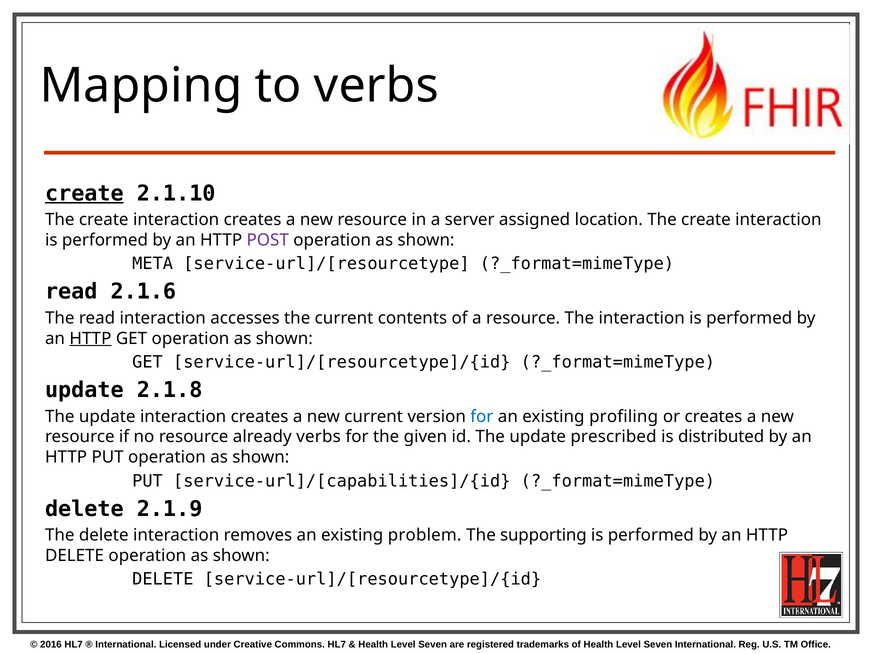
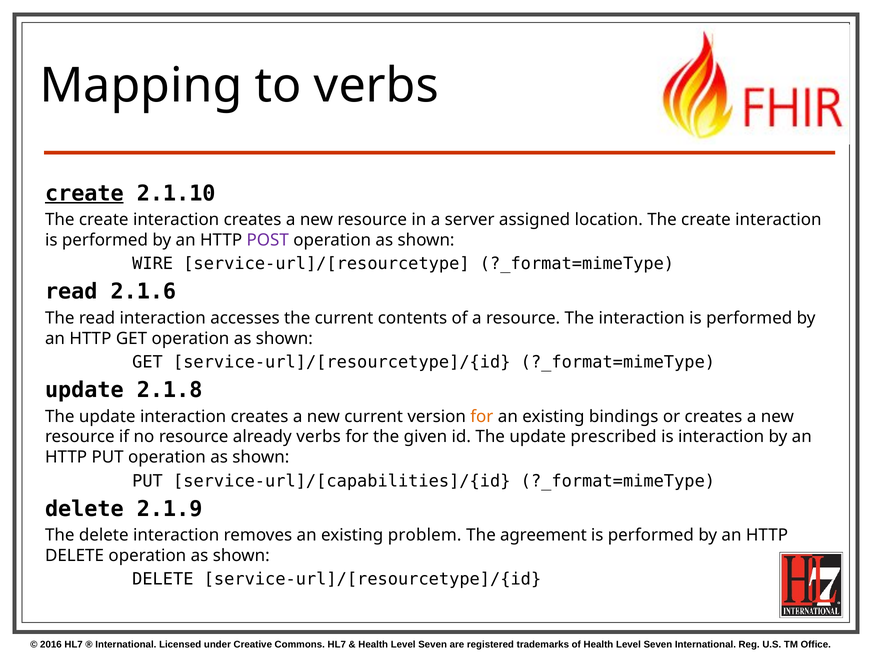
META: META -> WIRE (153, 264)
HTTP underline: present -> none (90, 338)
for colour: blue -> orange (482, 416)
profiling: profiling -> bindings (624, 416)
is distributed: distributed -> interaction (721, 437)
supporting: supporting -> agreement (543, 535)
